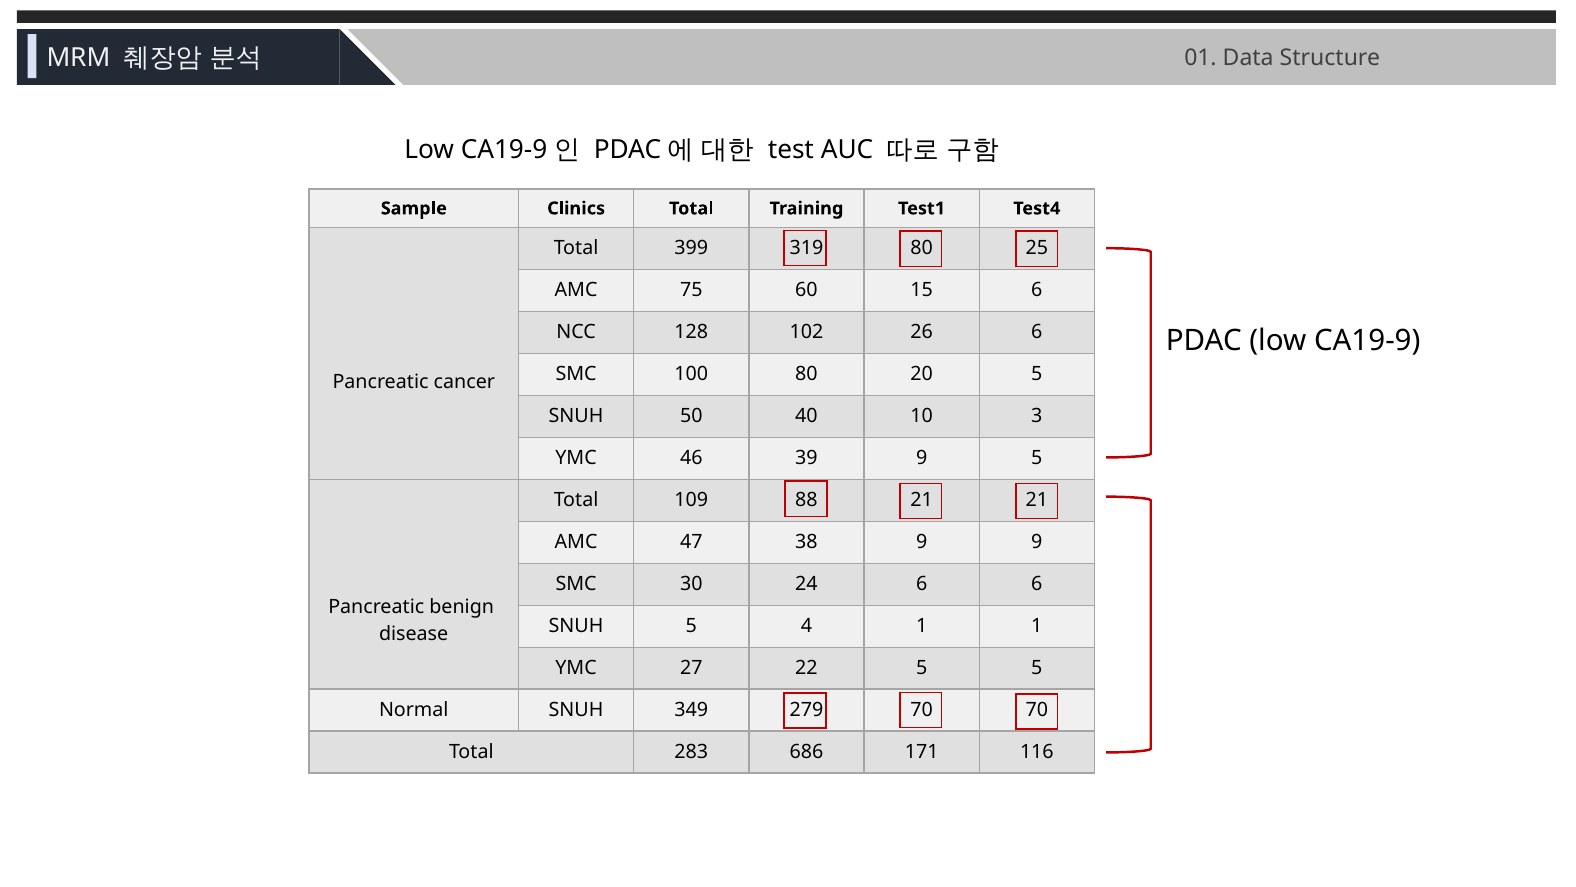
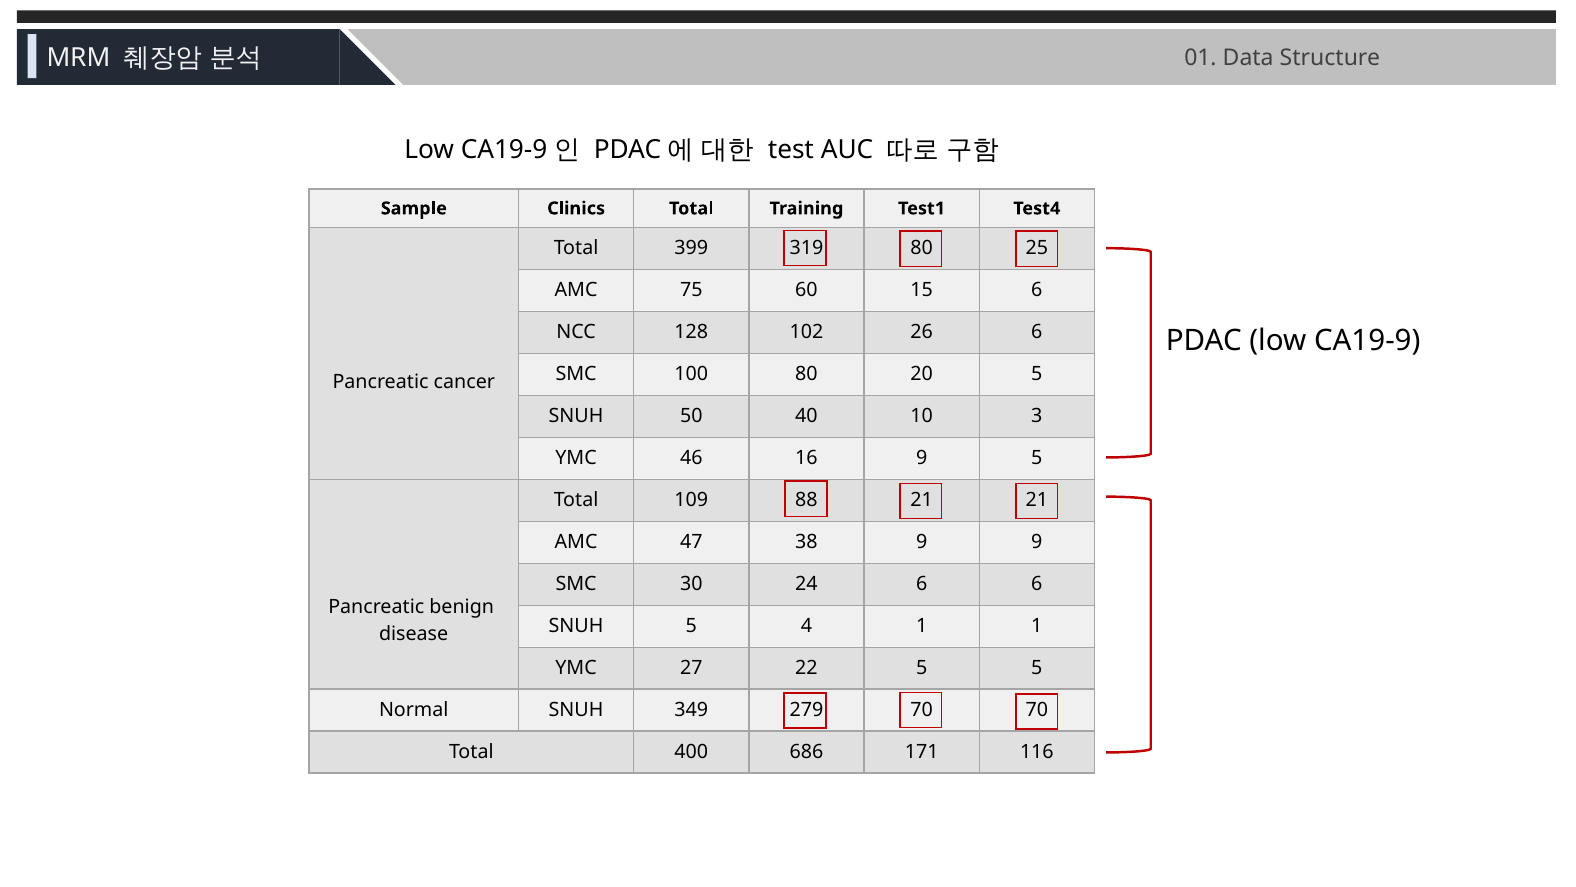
39: 39 -> 16 (806, 458)
283: 283 -> 400 (691, 751)
